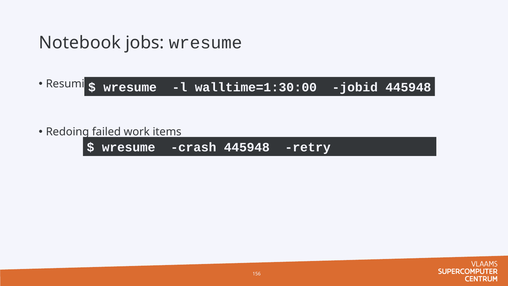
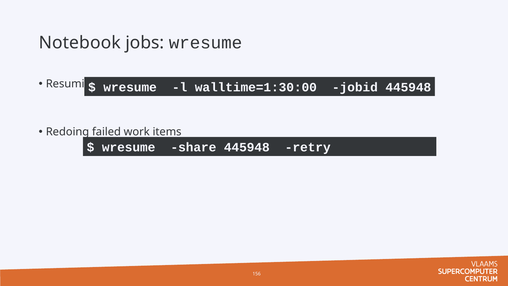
crash: crash -> share (193, 147)
